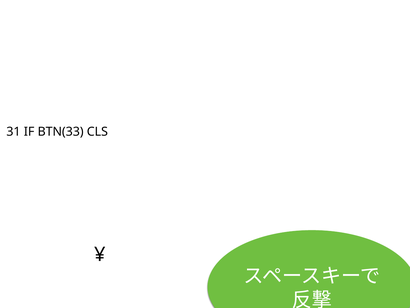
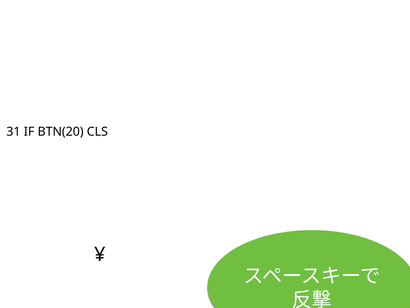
BTN(33: BTN(33 -> BTN(20 (61, 131)
